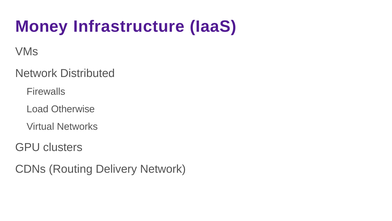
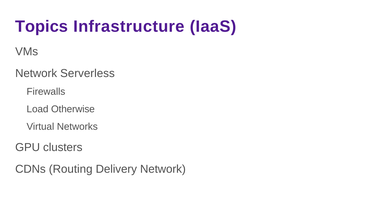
Money: Money -> Topics (42, 26)
Distributed: Distributed -> Serverless (87, 73)
